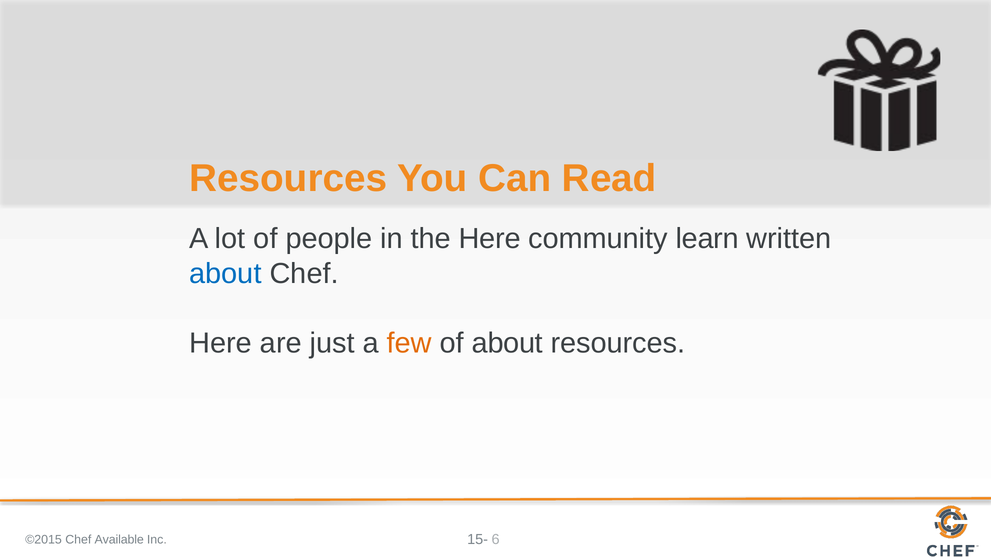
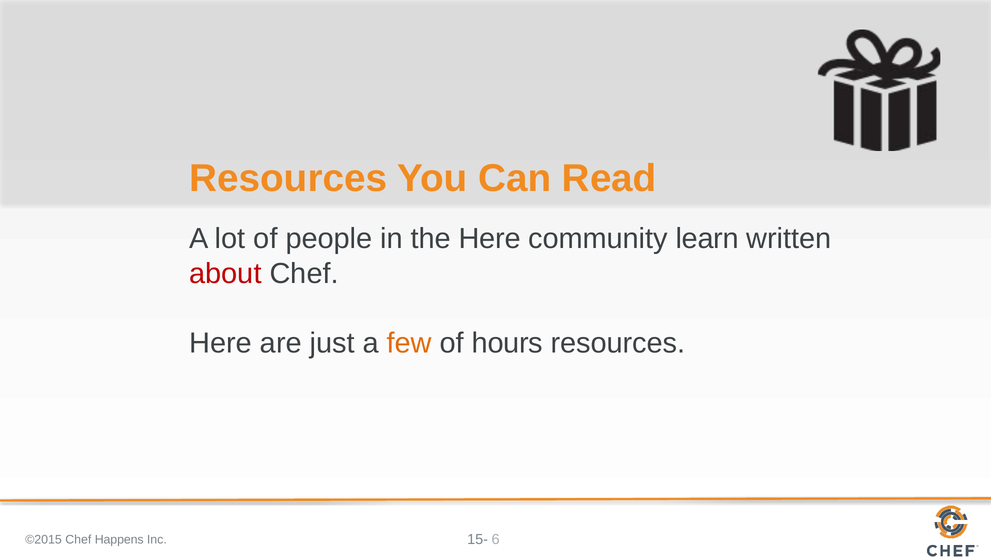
about colour: blue -> red (225, 273)
of about: about -> hours (507, 343)
Available: Available -> Happens (119, 539)
